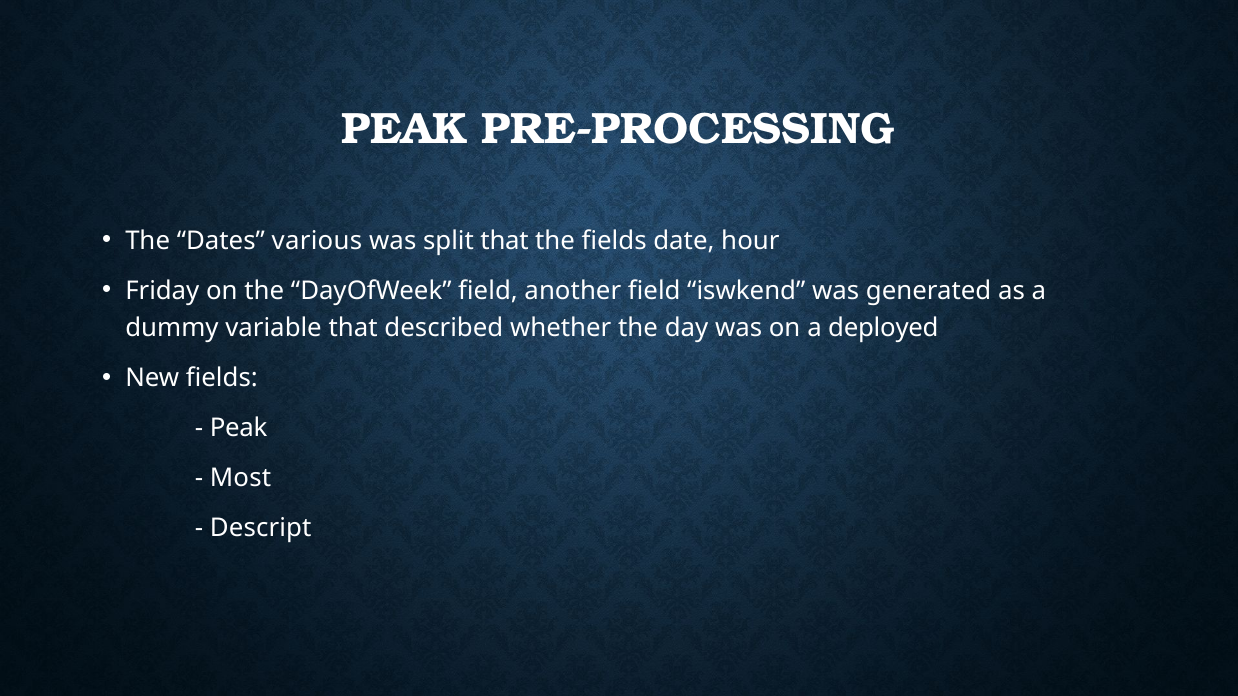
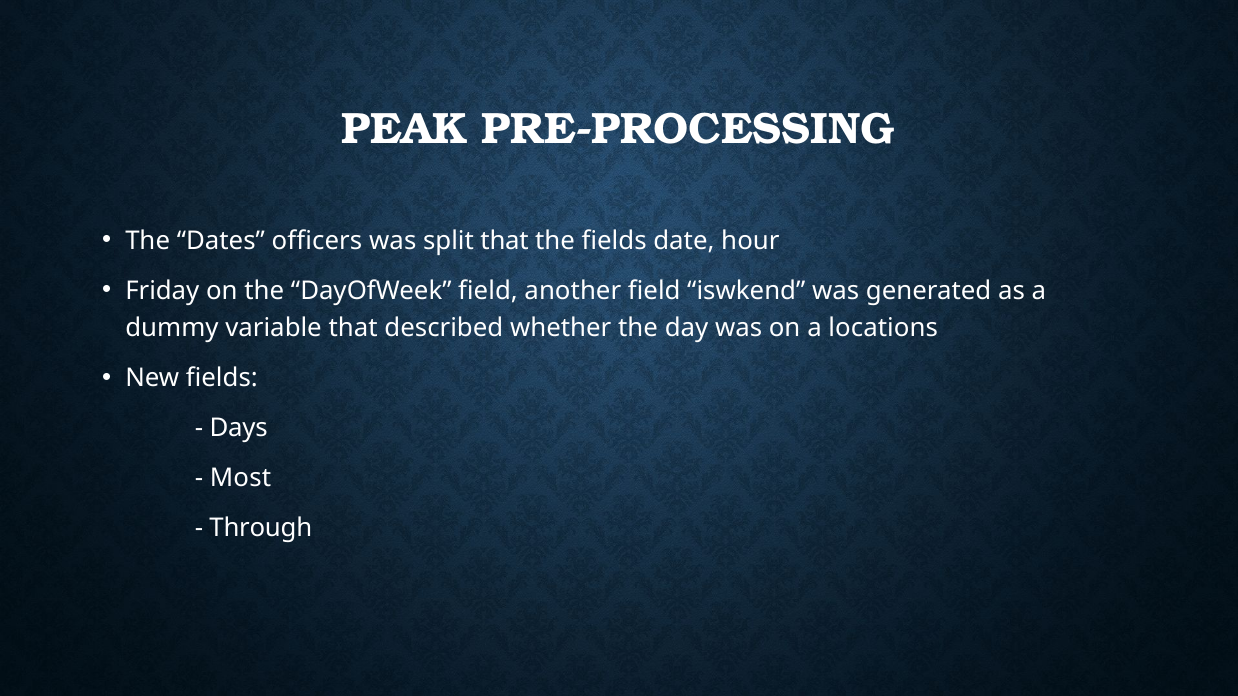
various: various -> officers (317, 241)
deployed: deployed -> locations (883, 328)
Peak: Peak -> Days (239, 428)
Descript: Descript -> Through (261, 528)
